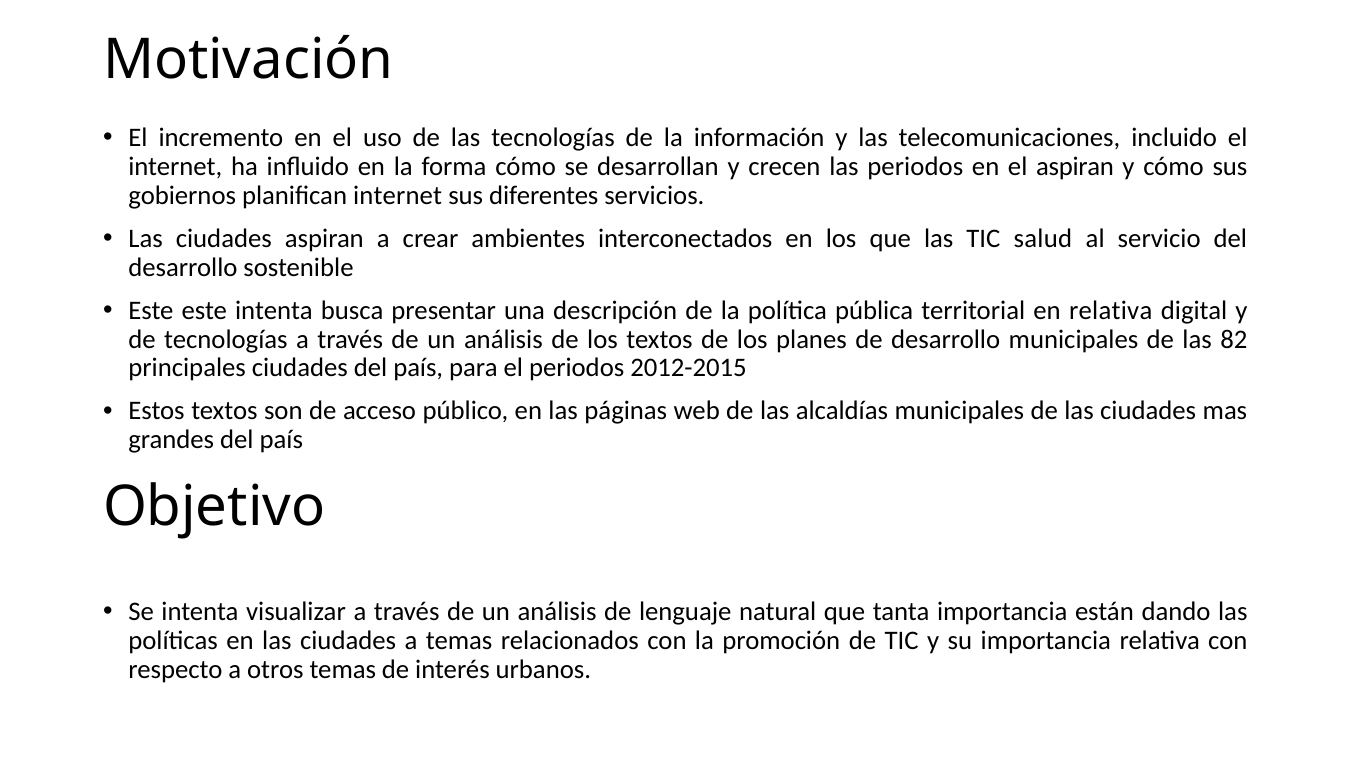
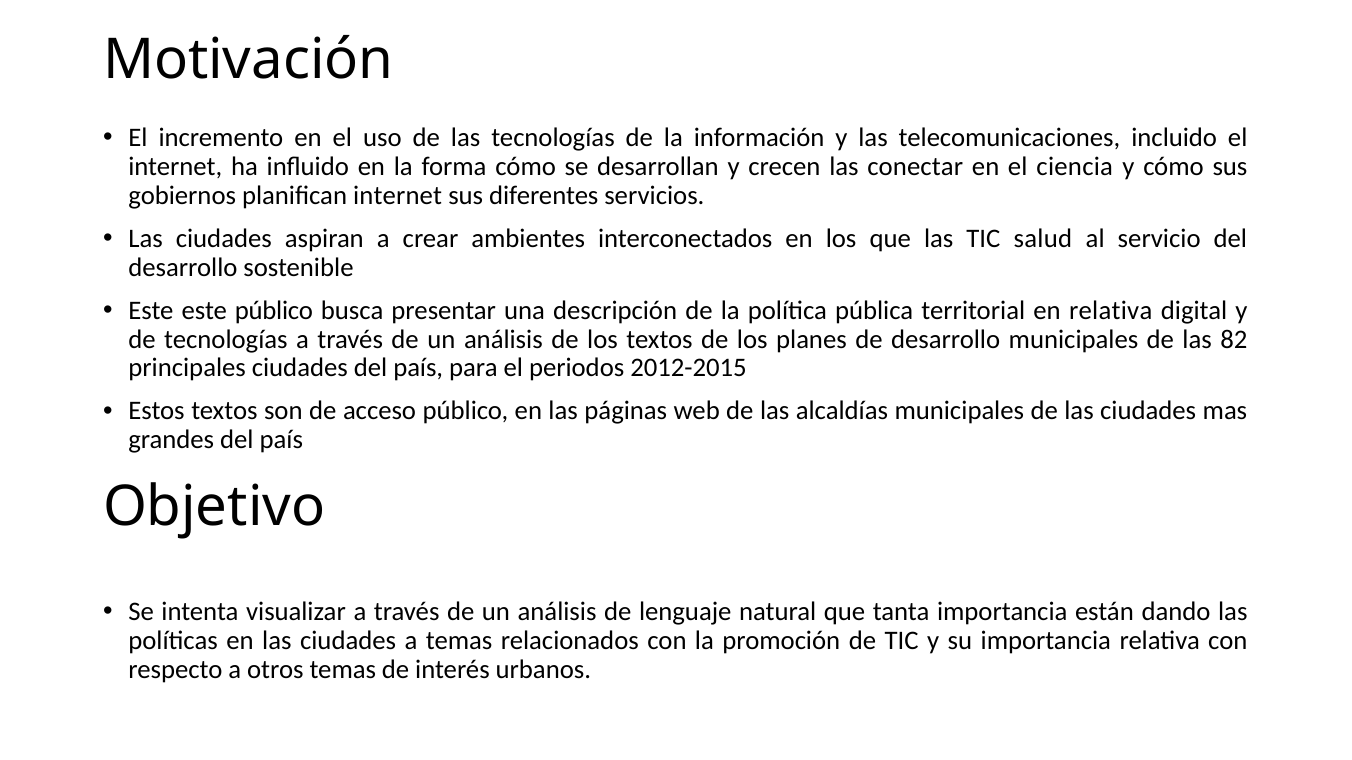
las periodos: periodos -> conectar (915, 167)
el aspiran: aspiran -> ciencia (1075, 167)
este intenta: intenta -> público (274, 311)
